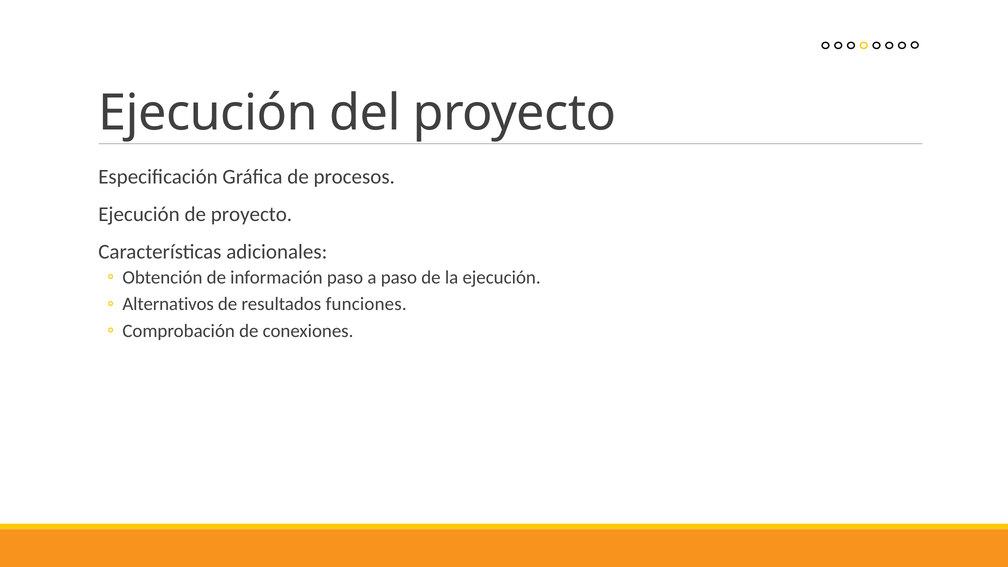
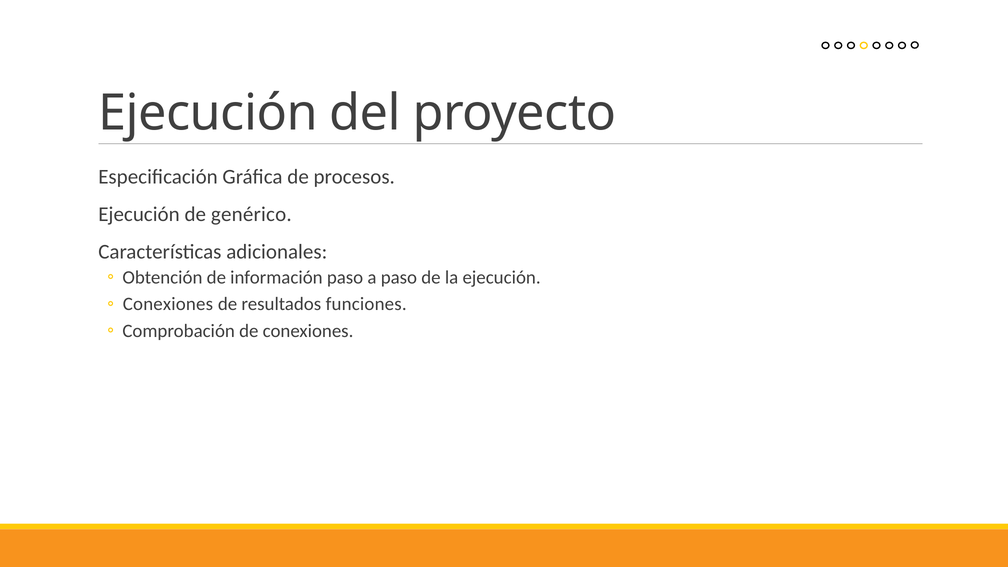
de proyecto: proyecto -> genérico (251, 214)
Alternativos: Alternativos -> Conexiones (168, 304)
